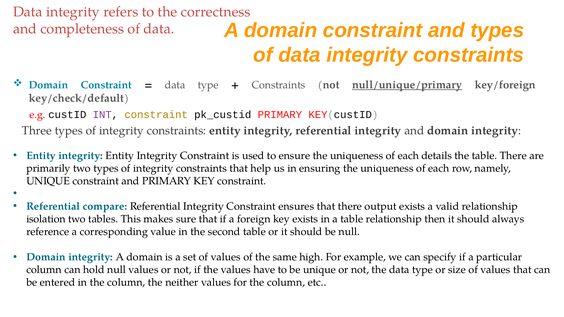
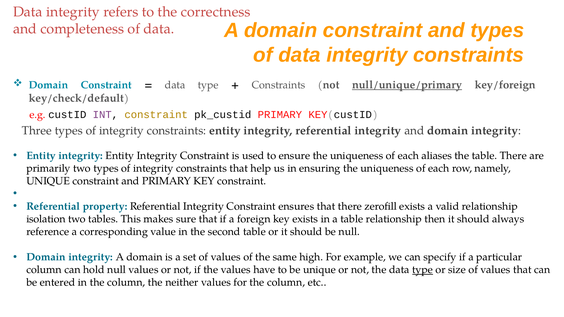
details: details -> aliases (437, 156)
compare: compare -> property (105, 207)
output: output -> zerofill (381, 207)
type underline: none -> present (423, 270)
